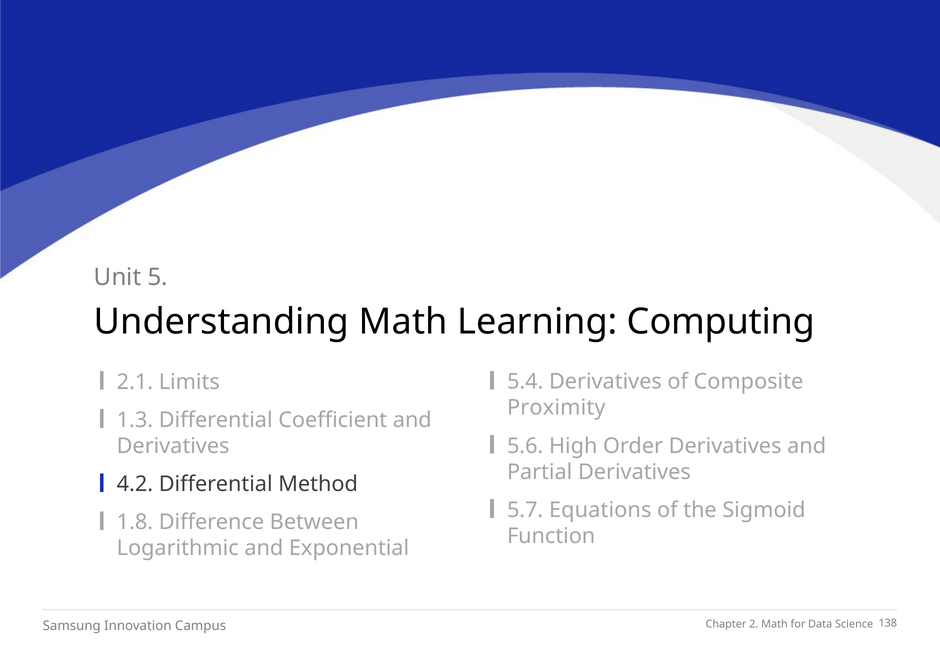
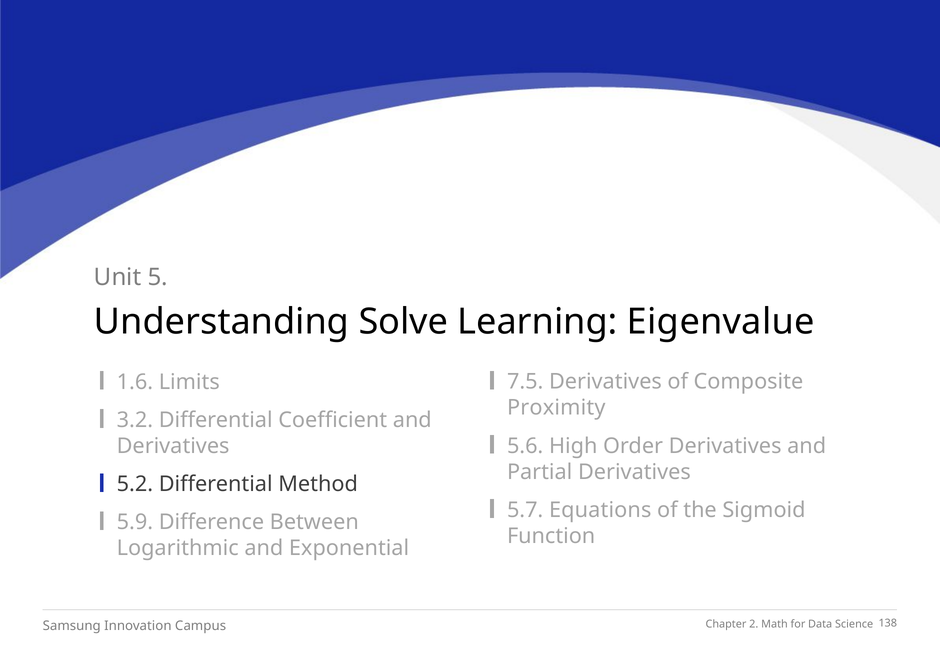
Understanding Math: Math -> Solve (403, 322)
Computing: Computing -> Eigenvalue (721, 322)
5.4: 5.4 -> 7.5 (525, 382)
2.1: 2.1 -> 1.6 (135, 382)
1.3: 1.3 -> 3.2 (135, 420)
4.2: 4.2 -> 5.2 (135, 484)
1.8: 1.8 -> 5.9 (135, 522)
